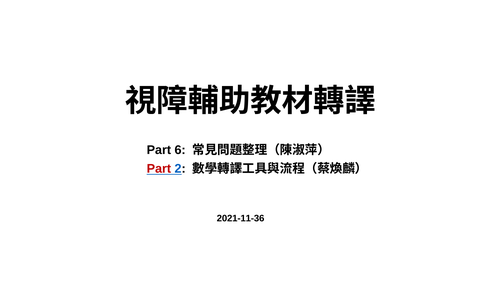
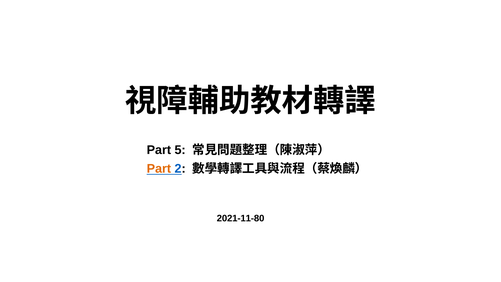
6: 6 -> 5 (180, 150)
Part colour: red -> orange (159, 169)
2021-11-36: 2021-11-36 -> 2021-11-80 (241, 218)
